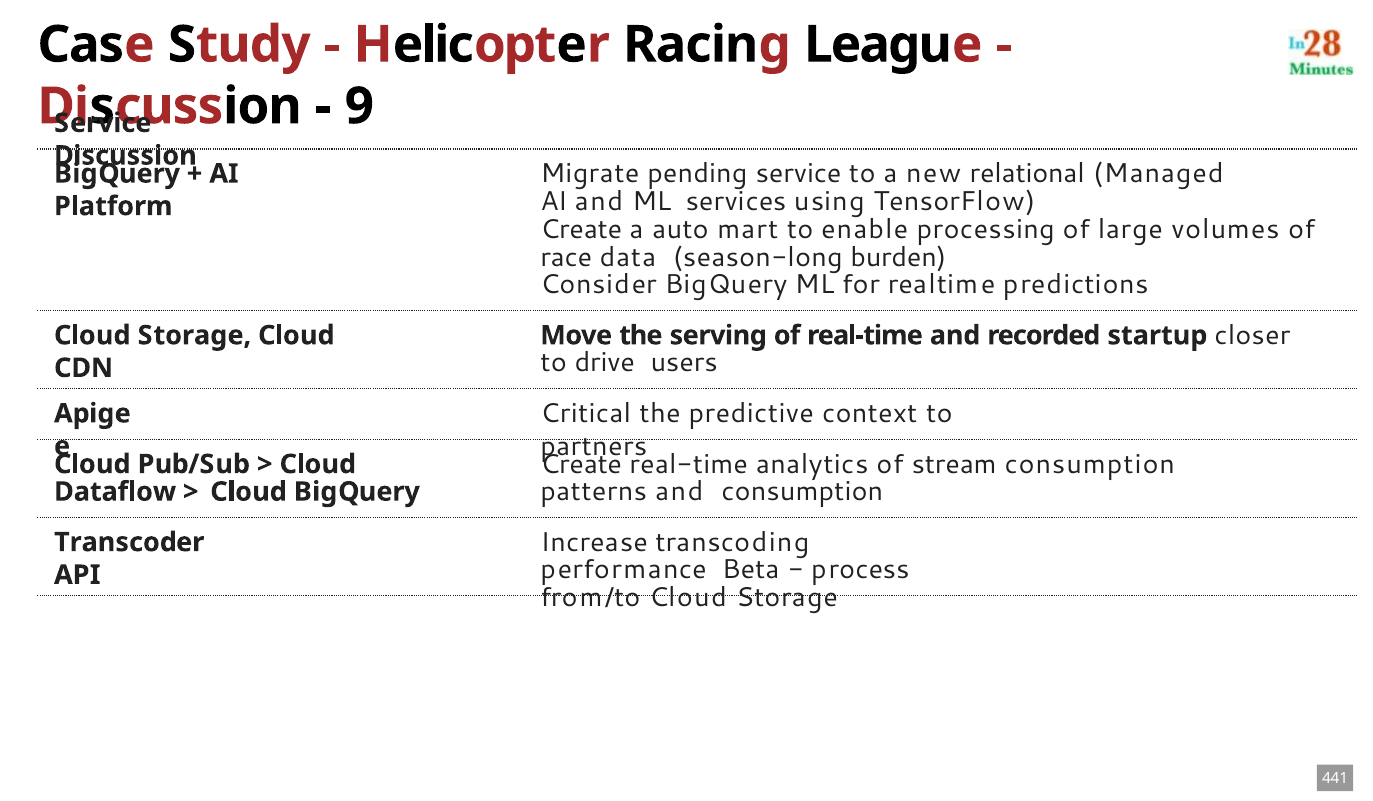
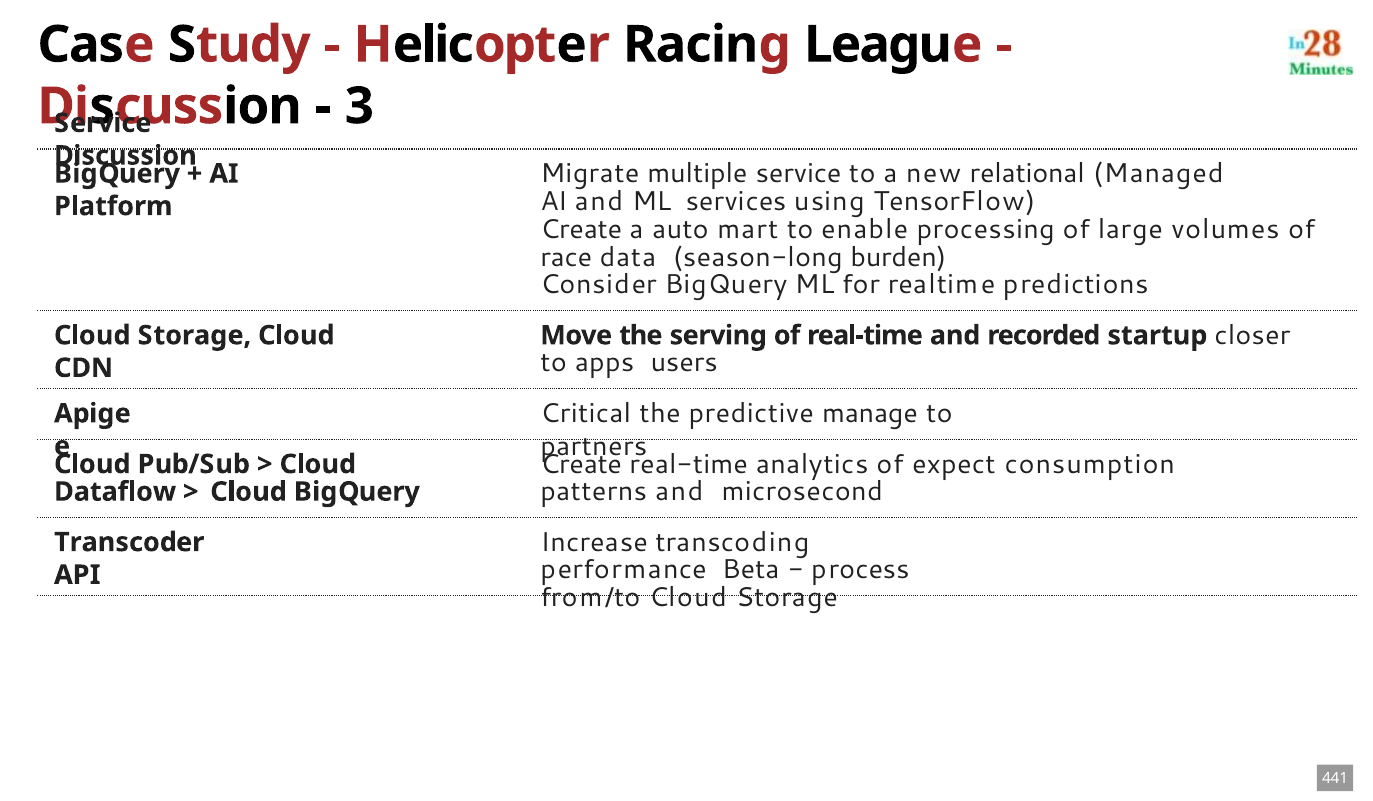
9: 9 -> 3 (359, 106)
pending: pending -> multiple (697, 174)
drive: drive -> apps (605, 363)
context: context -> manage (870, 414)
stream: stream -> expect (954, 464)
and consumption: consumption -> microsecond (802, 492)
